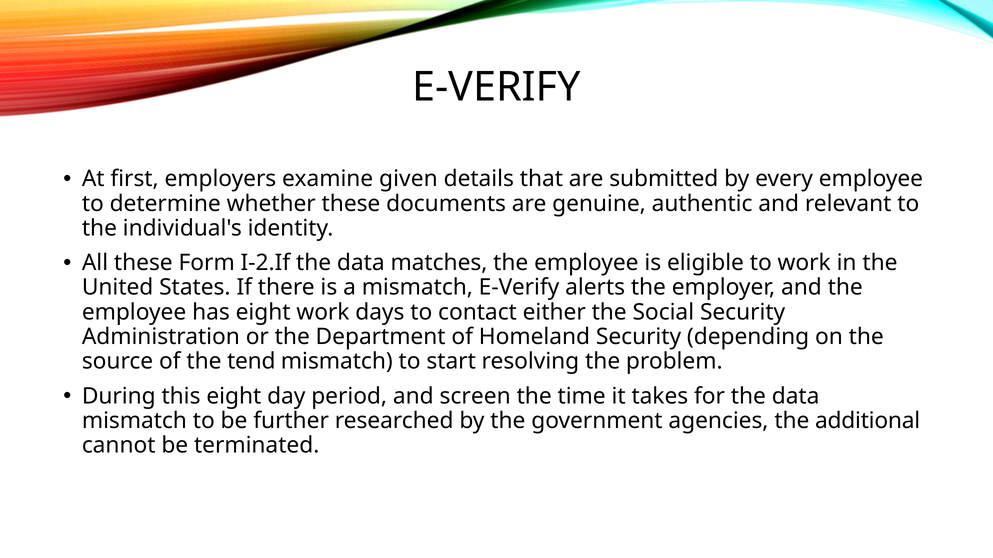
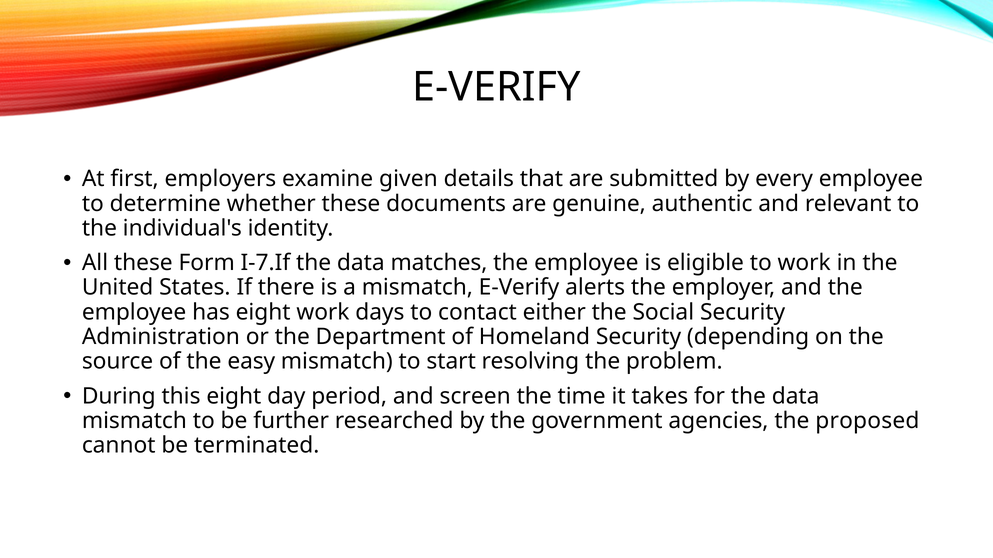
I-2.If: I-2.If -> I-7.If (265, 263)
tend: tend -> easy (251, 361)
additional: additional -> proposed (867, 421)
